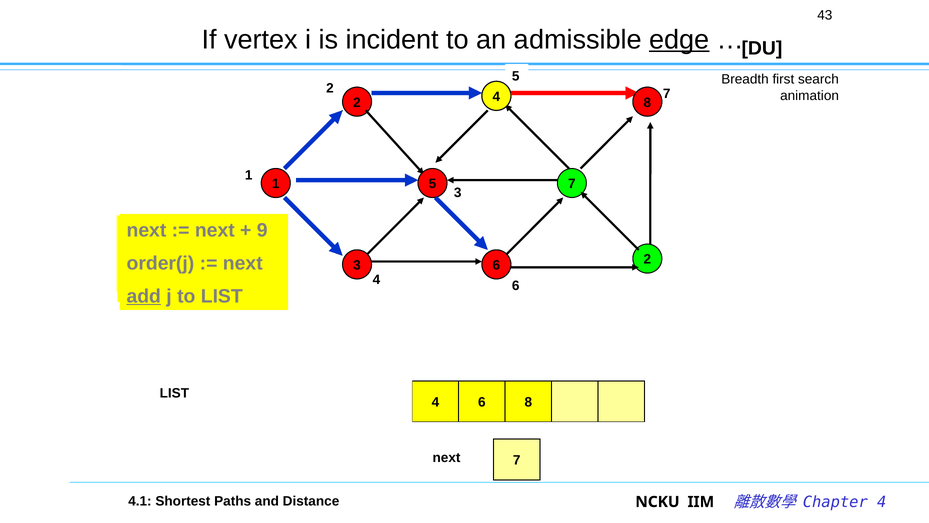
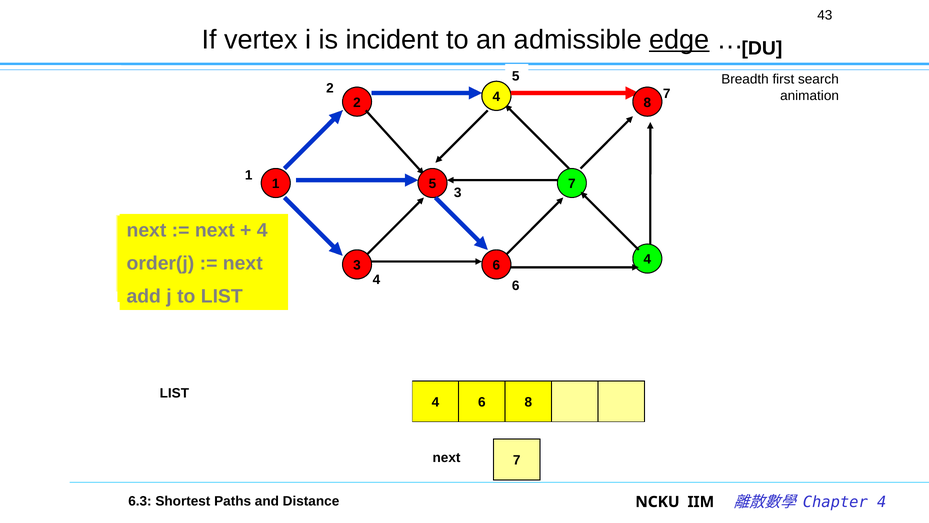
9: 9 -> 4 (262, 230)
2: 2 -> 4 (647, 259)
add underline: present -> none (144, 296)
4.1: 4.1 -> 6.3 (140, 501)
